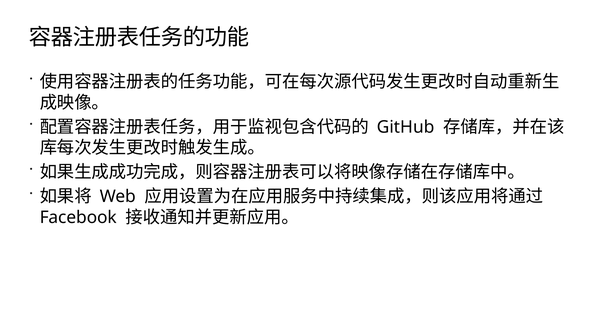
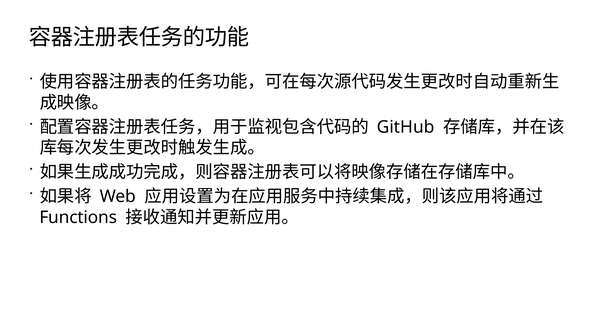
Facebook: Facebook -> Functions (78, 217)
